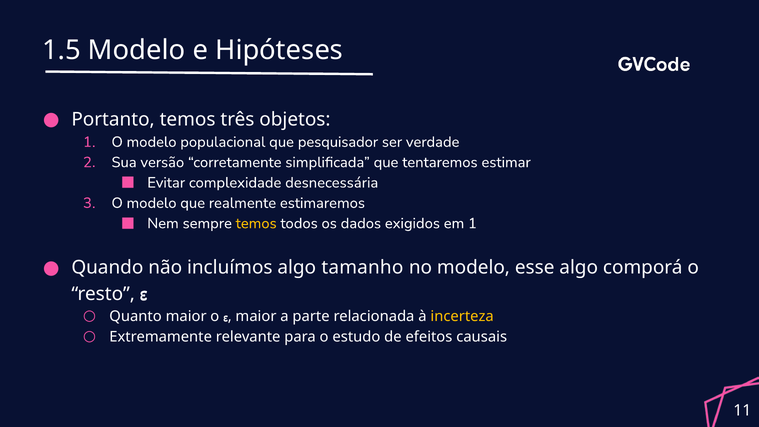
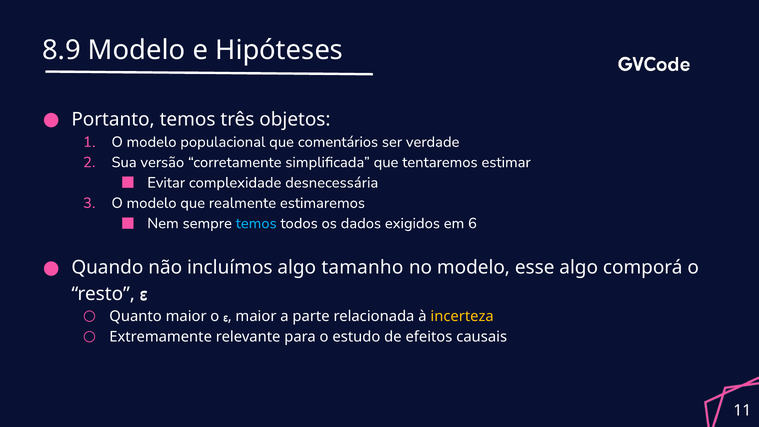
1.5: 1.5 -> 8.9 (62, 50)
pesquisador: pesquisador -> comentários (338, 142)
temos colour: yellow -> light blue (256, 223)
em 1: 1 -> 6 (472, 223)
